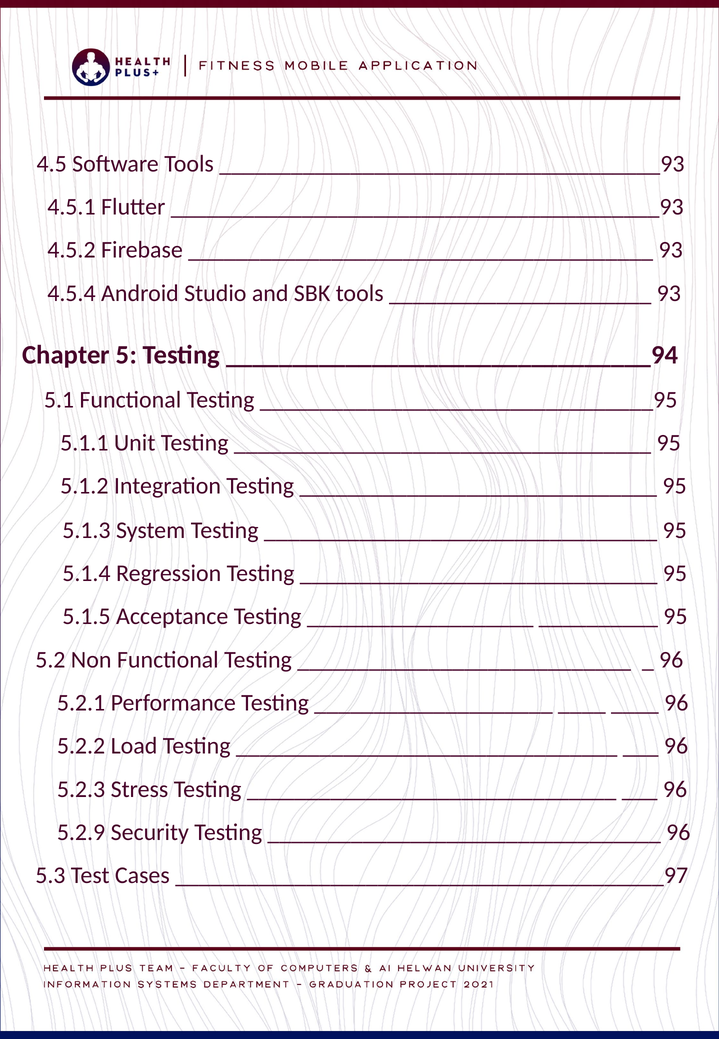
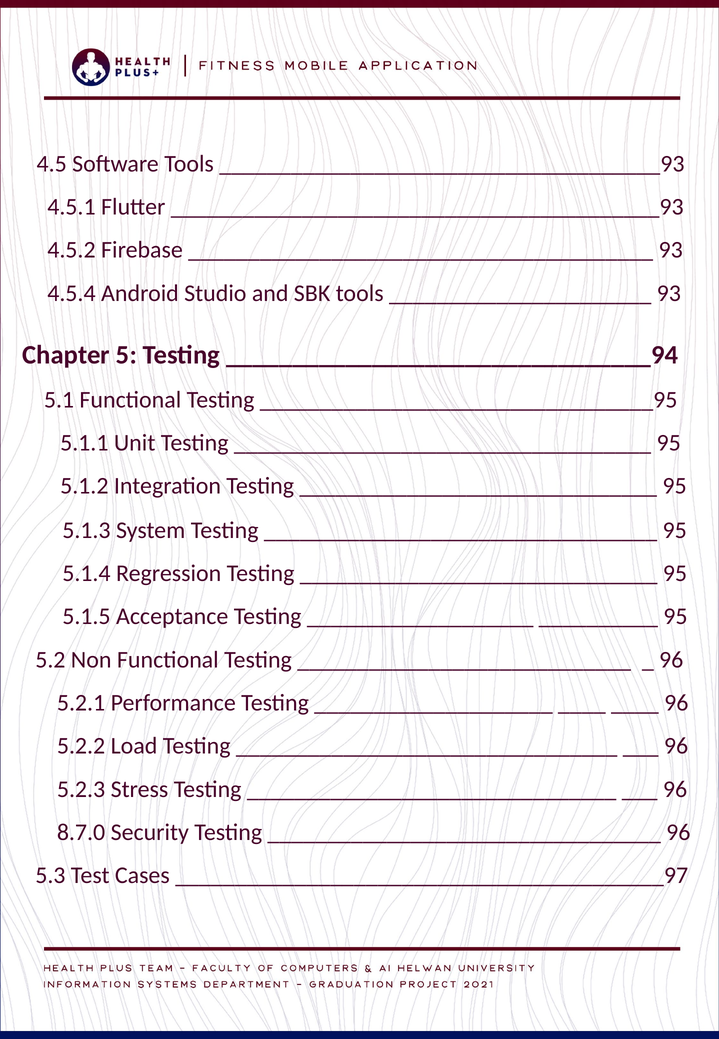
5.2.9: 5.2.9 -> 8.7.0 (81, 832)
